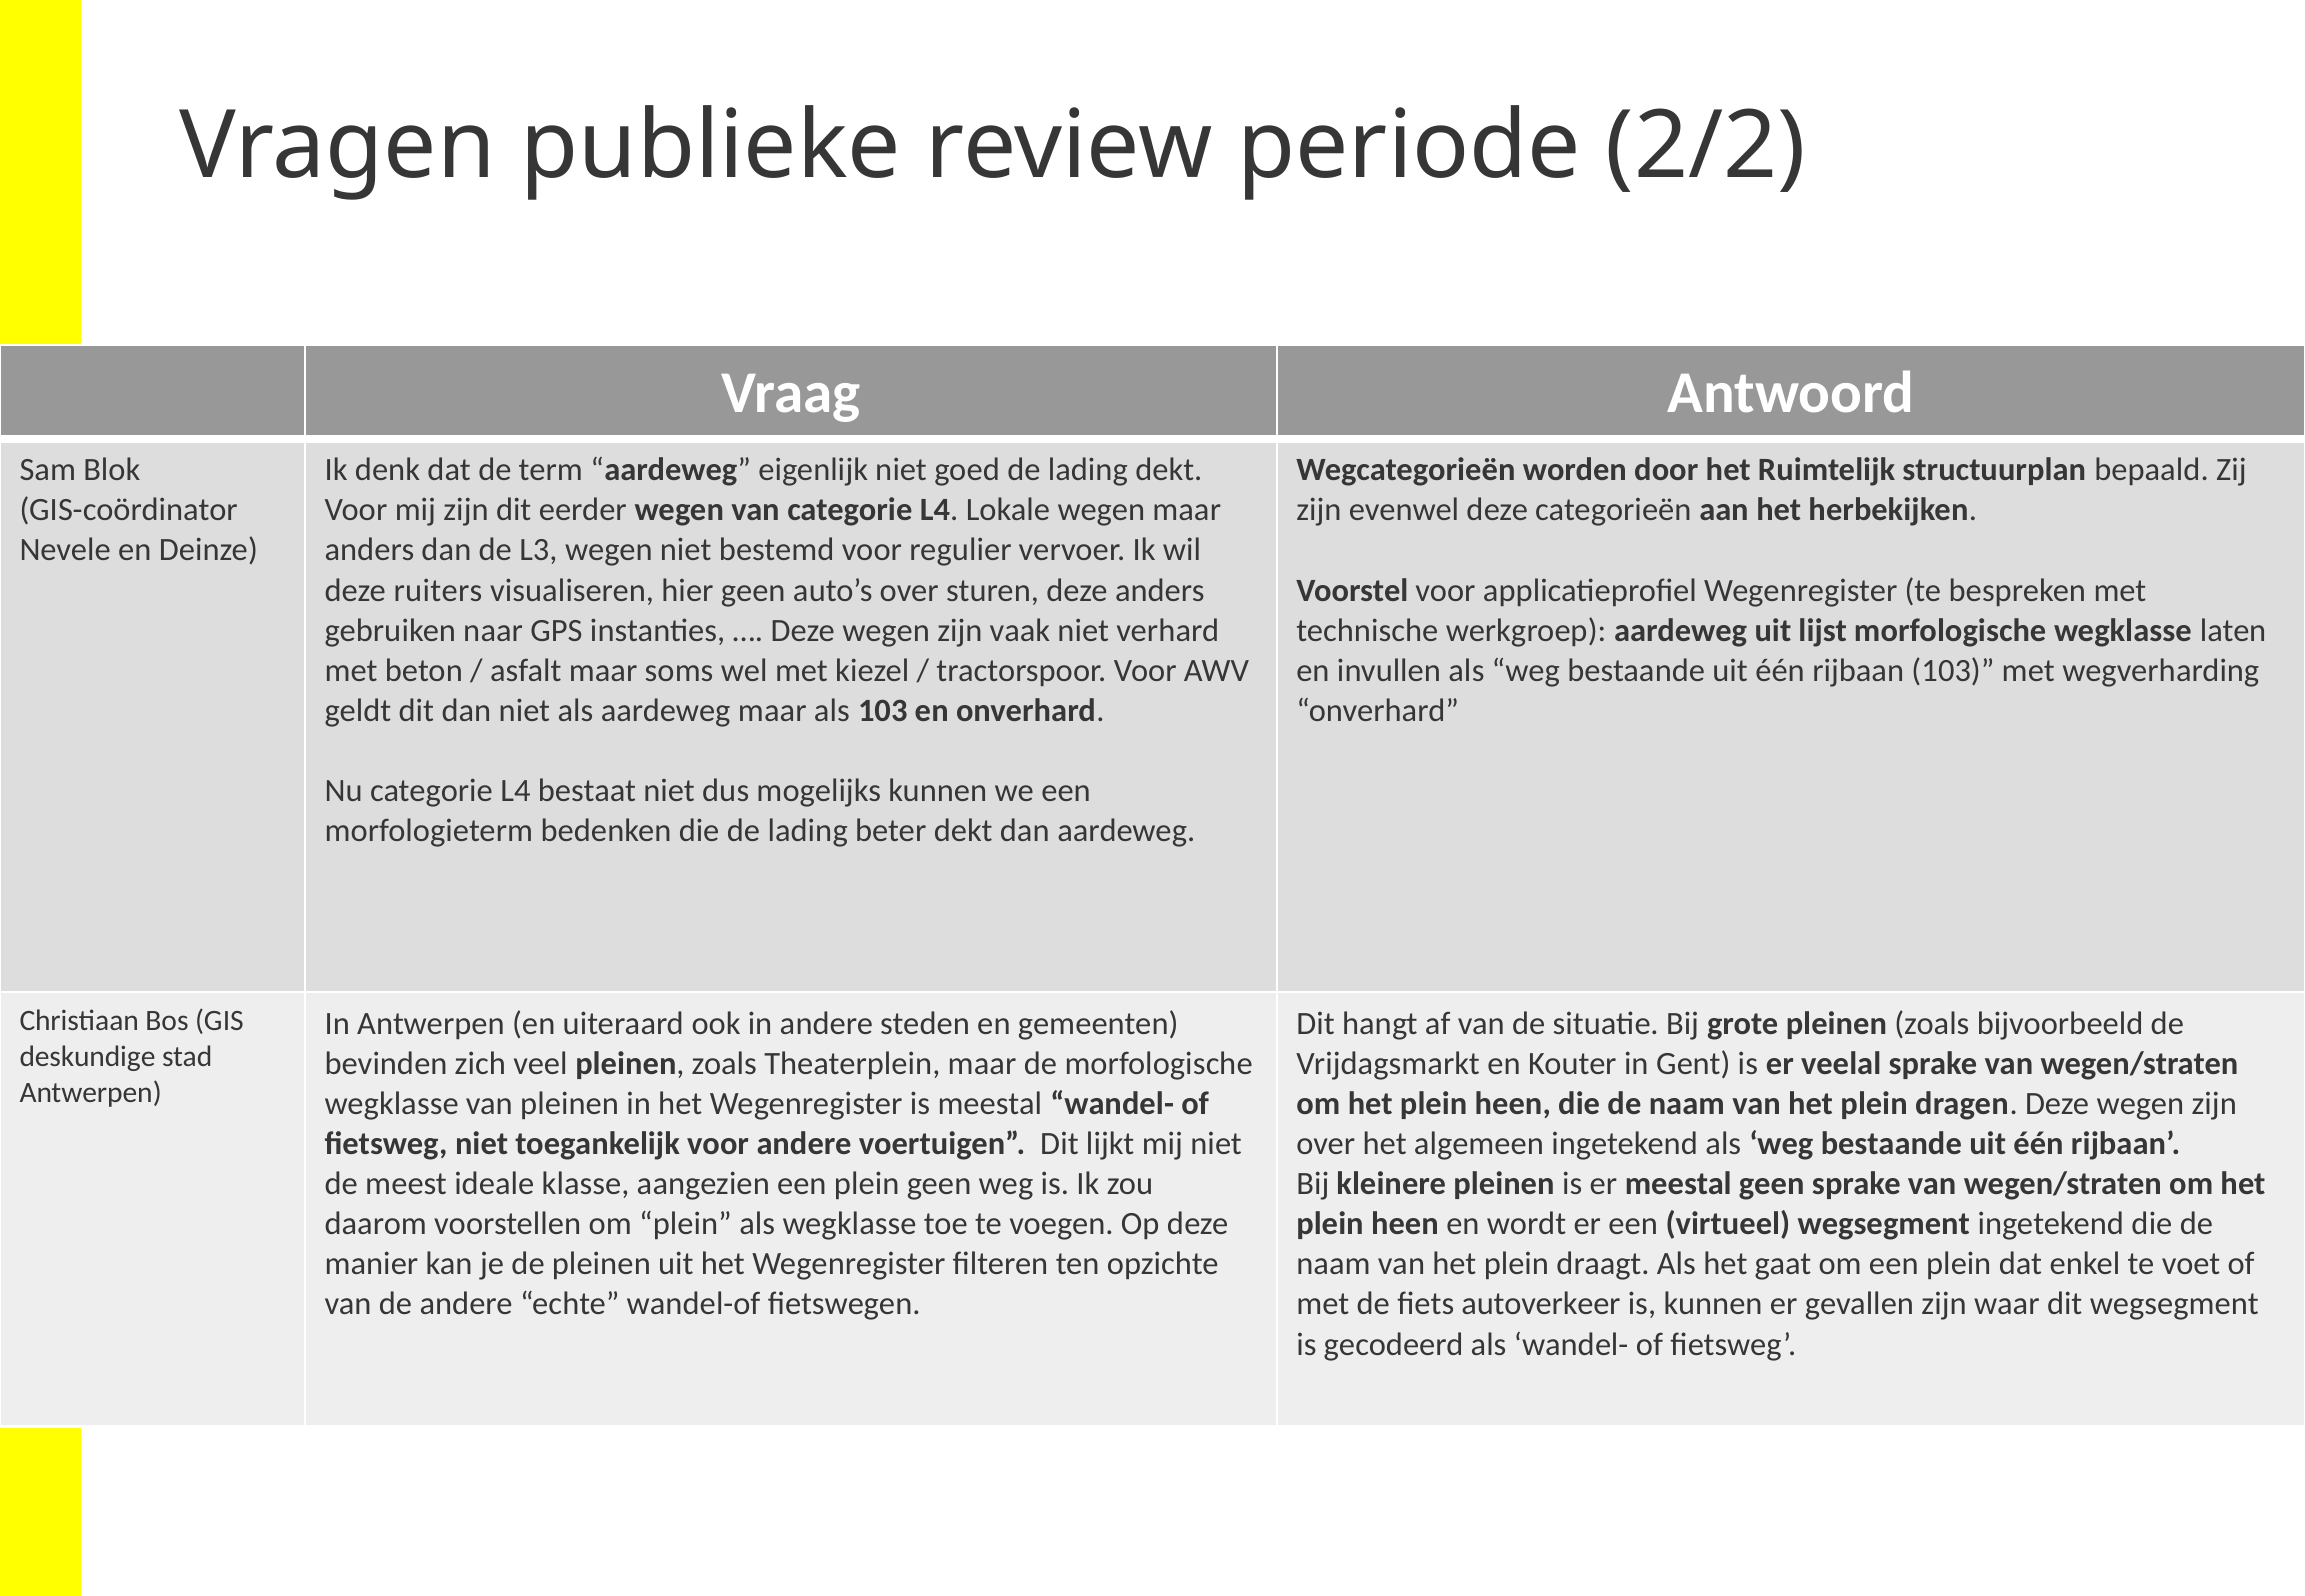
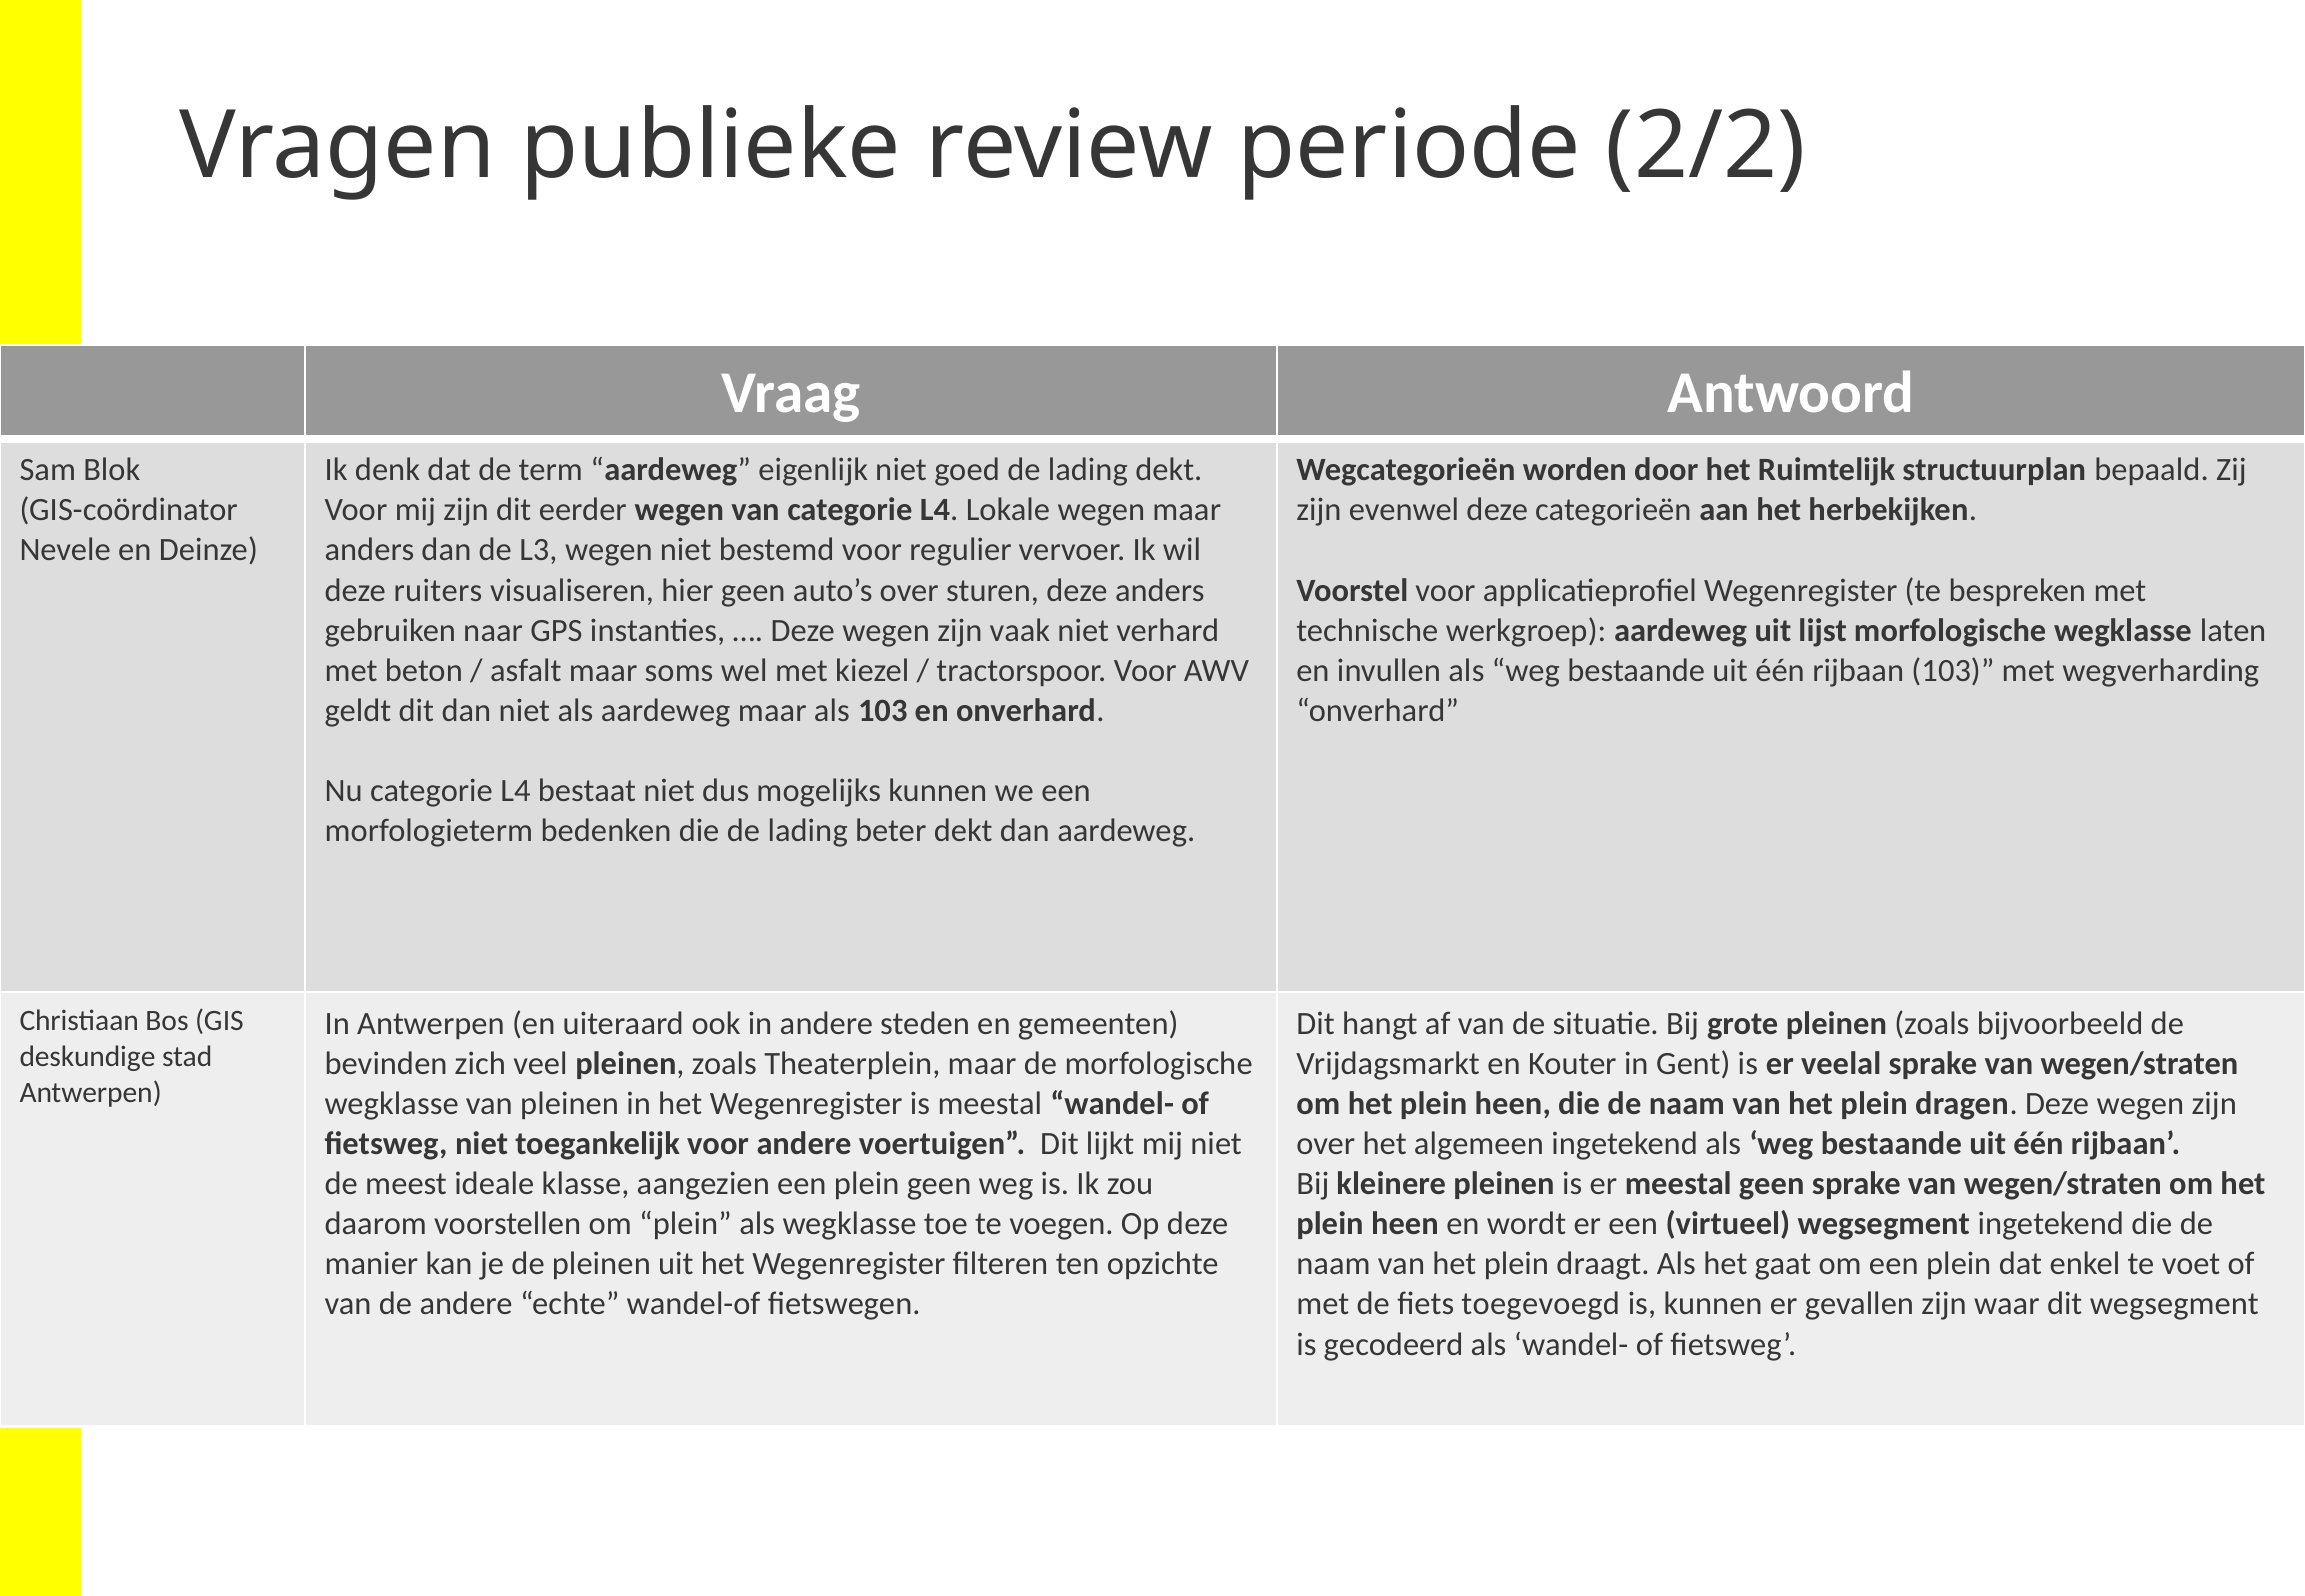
autoverkeer: autoverkeer -> toegevoegd (1541, 1304)
